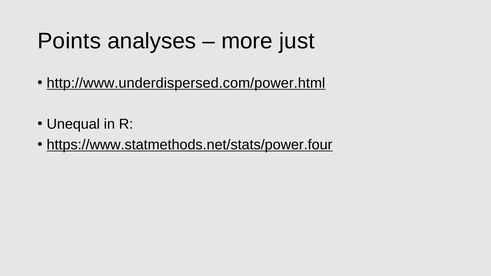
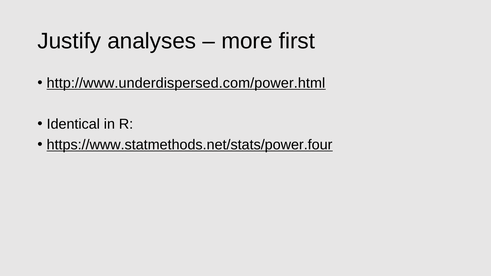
Points: Points -> Justify (69, 41)
just: just -> first (297, 41)
Unequal: Unequal -> Identical (73, 124)
